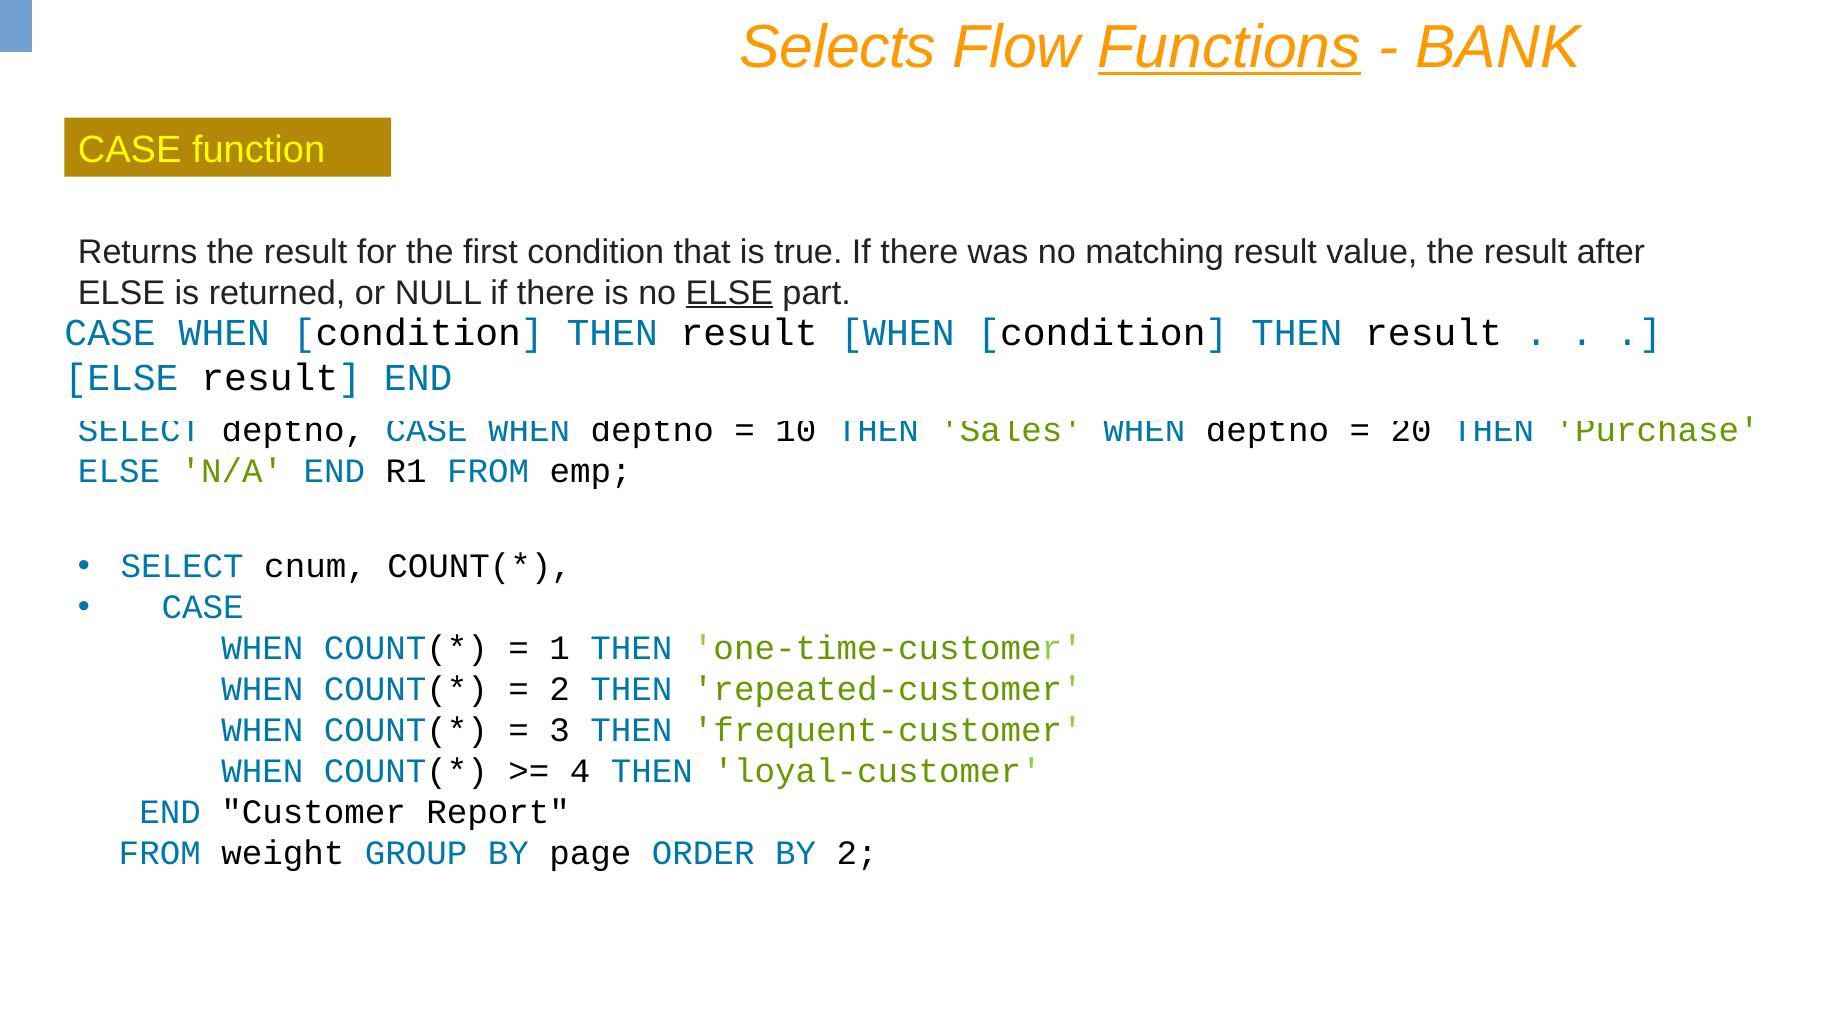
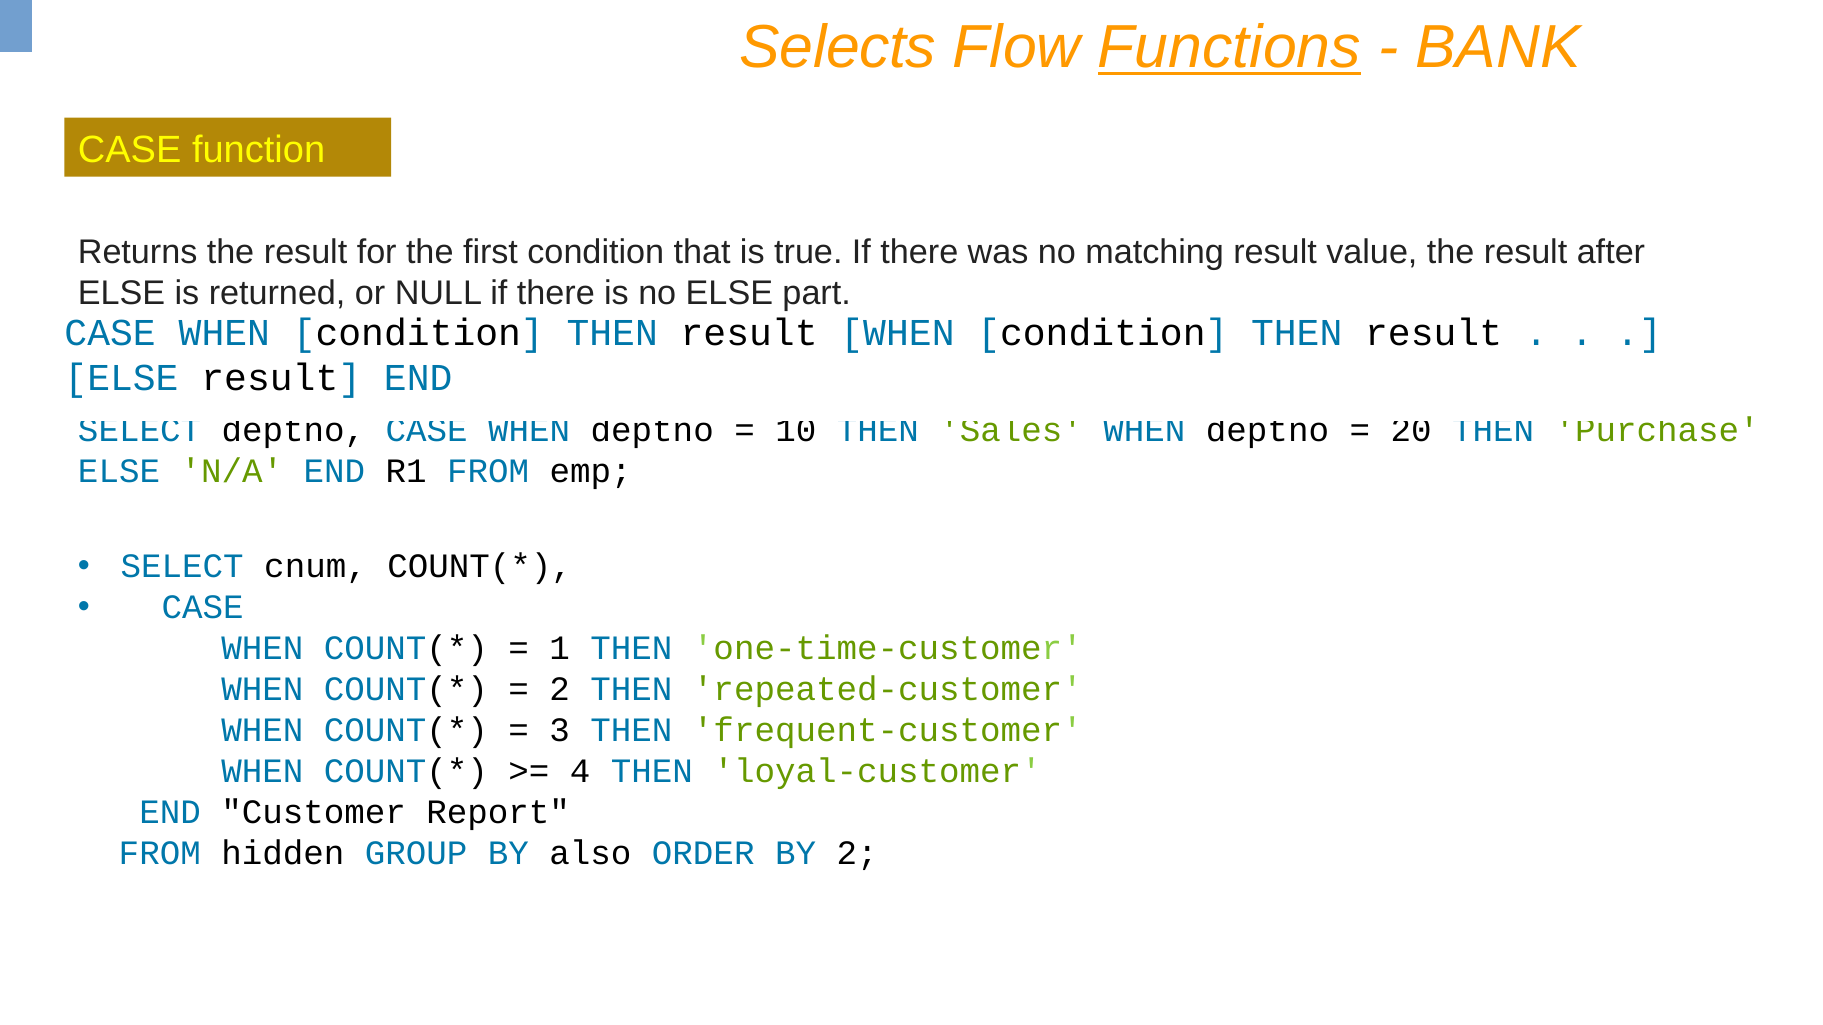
ELSE underline: present -> none (729, 293)
weight: weight -> hidden (283, 854)
page: page -> also (590, 854)
